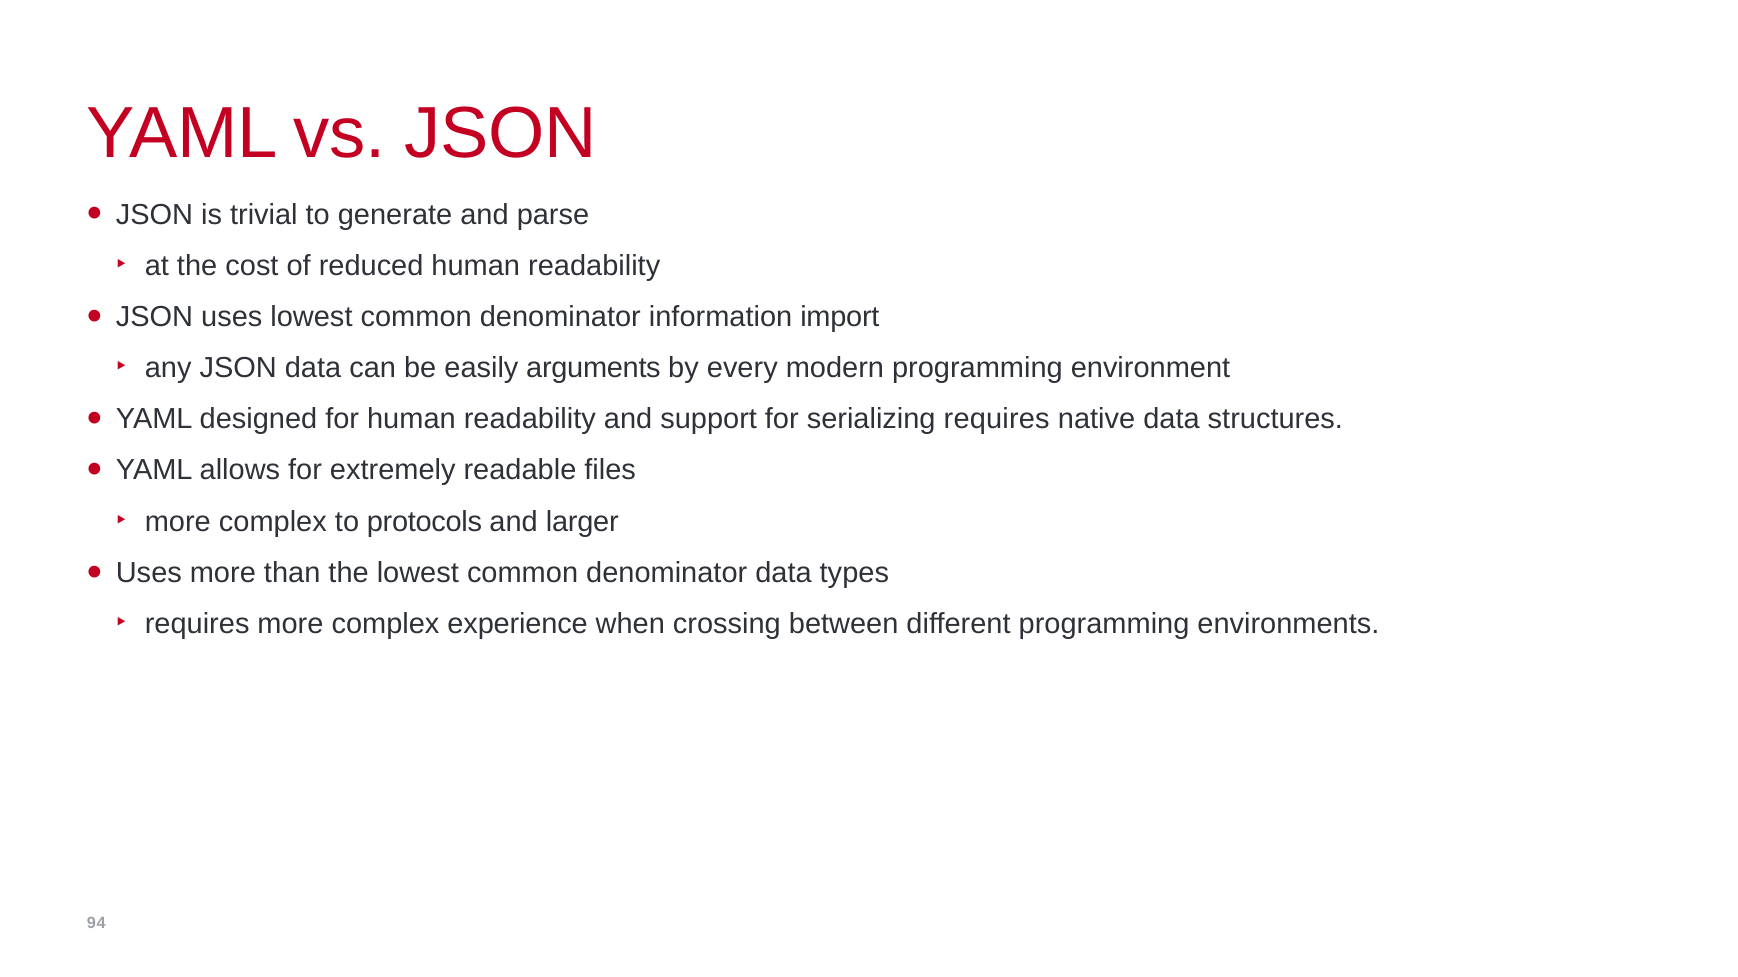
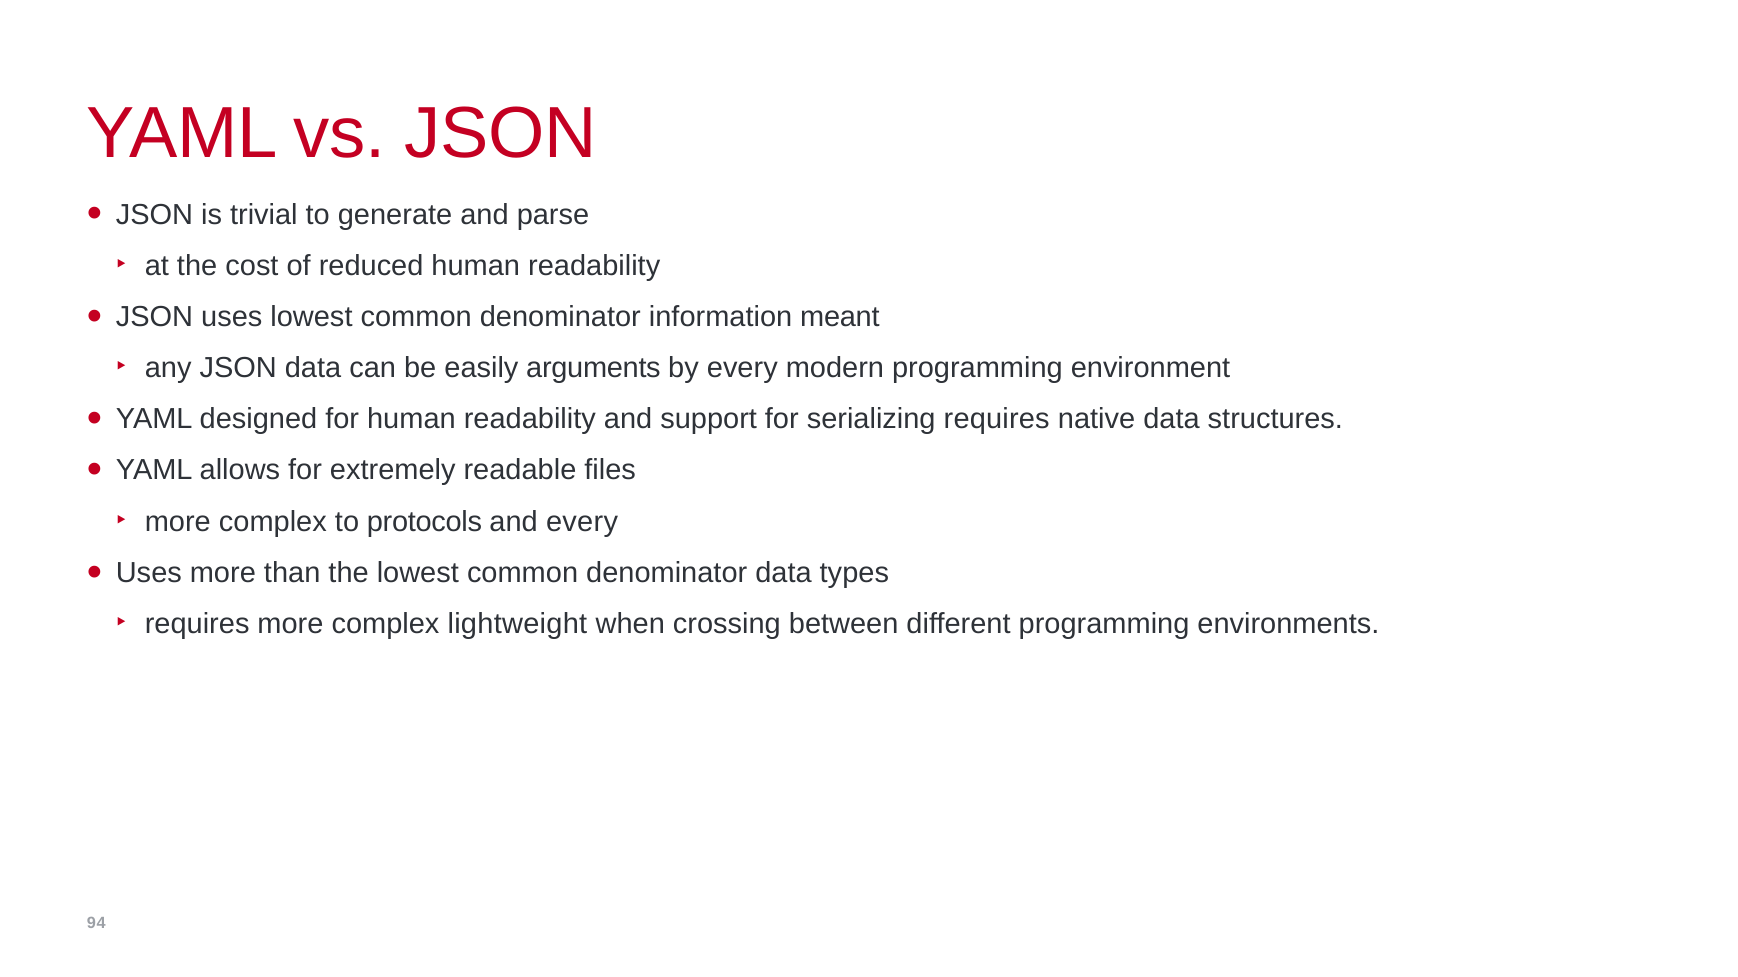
import: import -> meant (840, 317)
and larger: larger -> every (582, 522)
experience: experience -> lightweight (517, 624)
